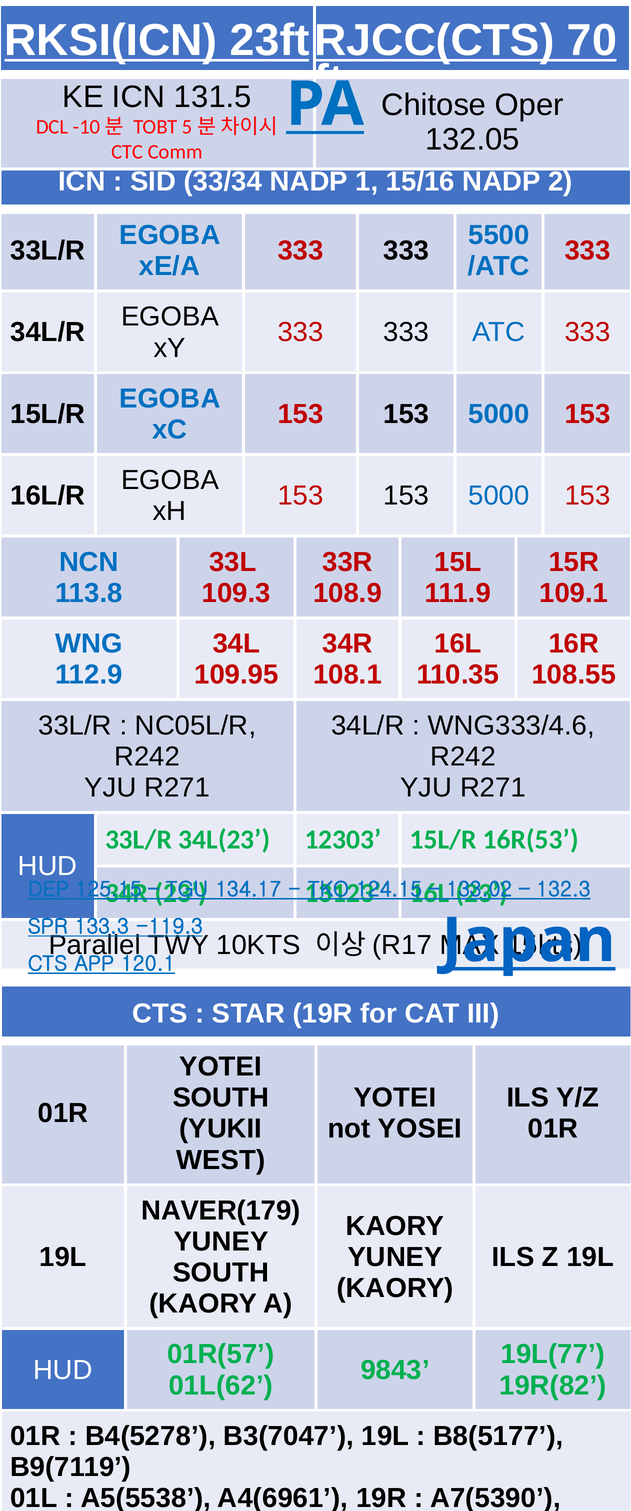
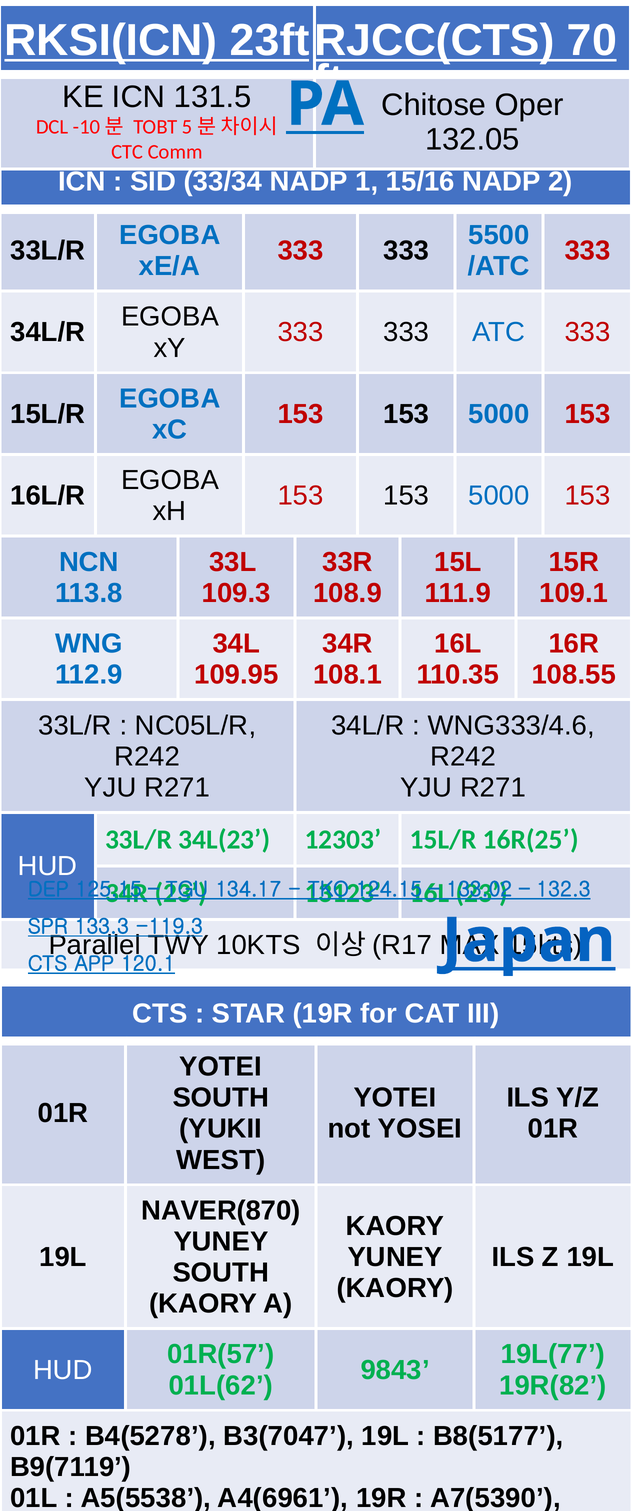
16R(53: 16R(53 -> 16R(25 (531, 839)
NAVER(179: NAVER(179 -> NAVER(870 (221, 1210)
